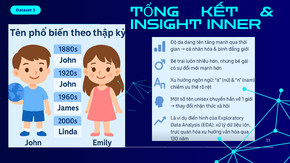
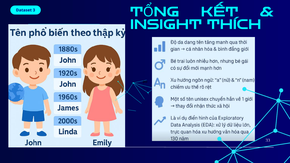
INNER: INNER -> THÍCH (234, 25)
